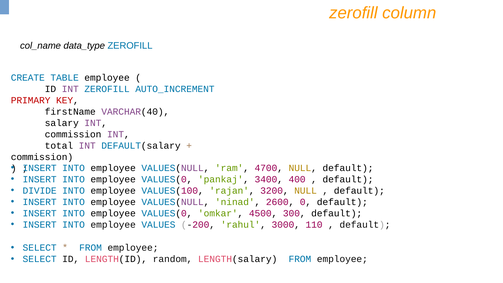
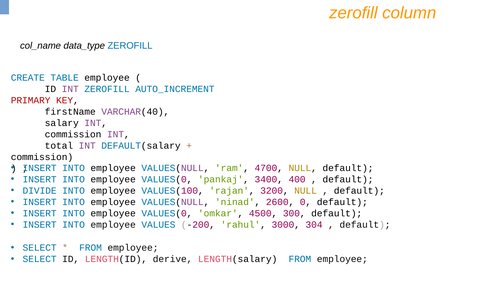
110: 110 -> 304 (314, 225)
random: random -> derive (173, 259)
